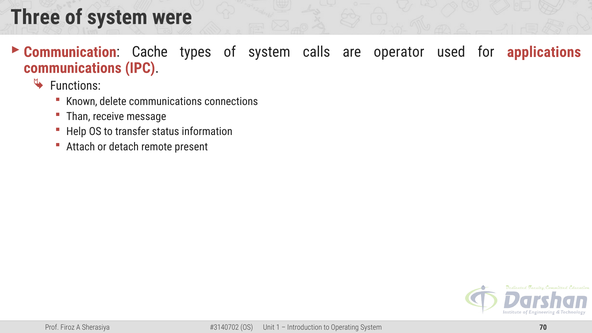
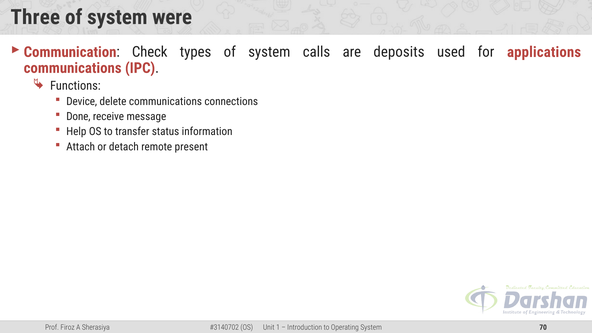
Cache: Cache -> Check (150, 52)
operator: operator -> deposits (399, 52)
Known: Known -> Device (82, 101)
Than: Than -> Done (78, 117)
